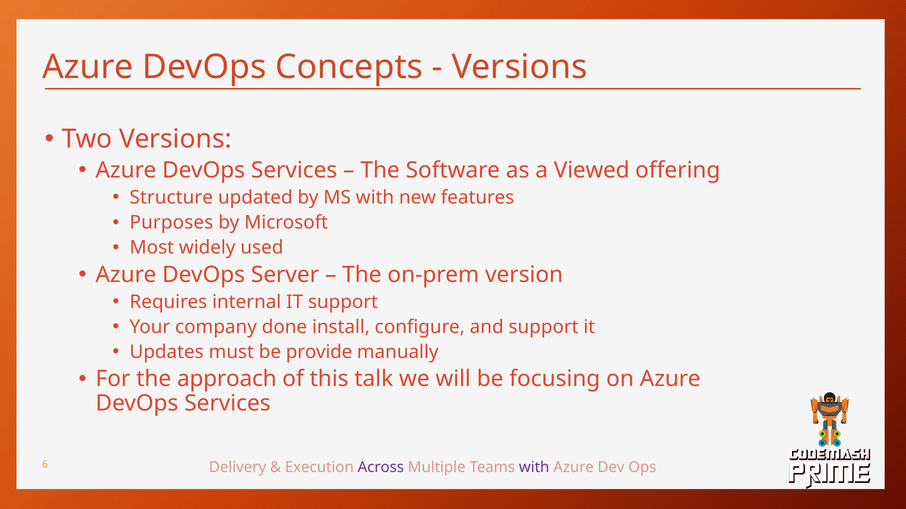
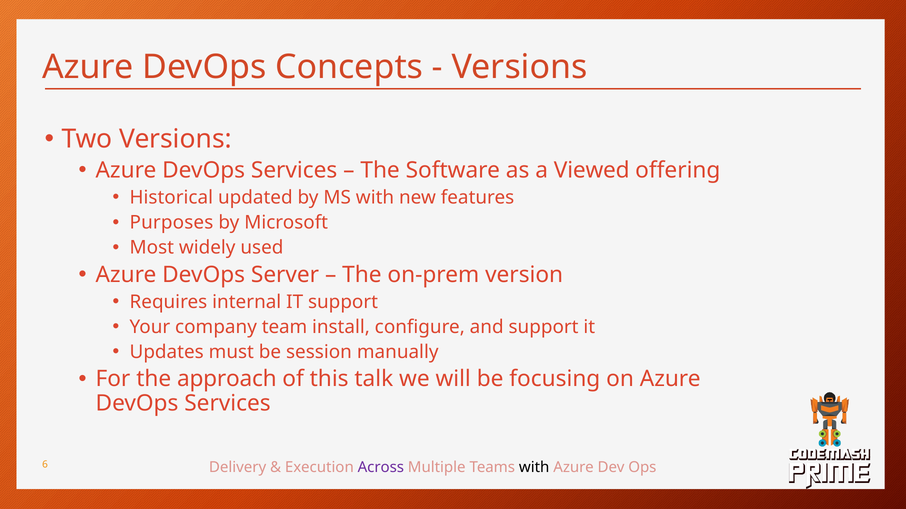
Structure: Structure -> Historical (171, 198)
done: done -> team (285, 327)
provide: provide -> session (319, 352)
with colour: purple -> black (534, 468)
